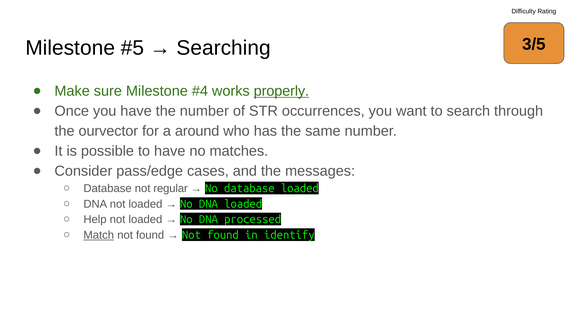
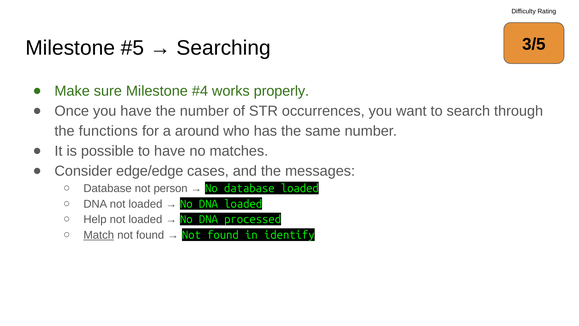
properly underline: present -> none (281, 91)
ourvector: ourvector -> functions (108, 131)
pass/edge: pass/edge -> edge/edge (150, 171)
regular: regular -> person (171, 188)
